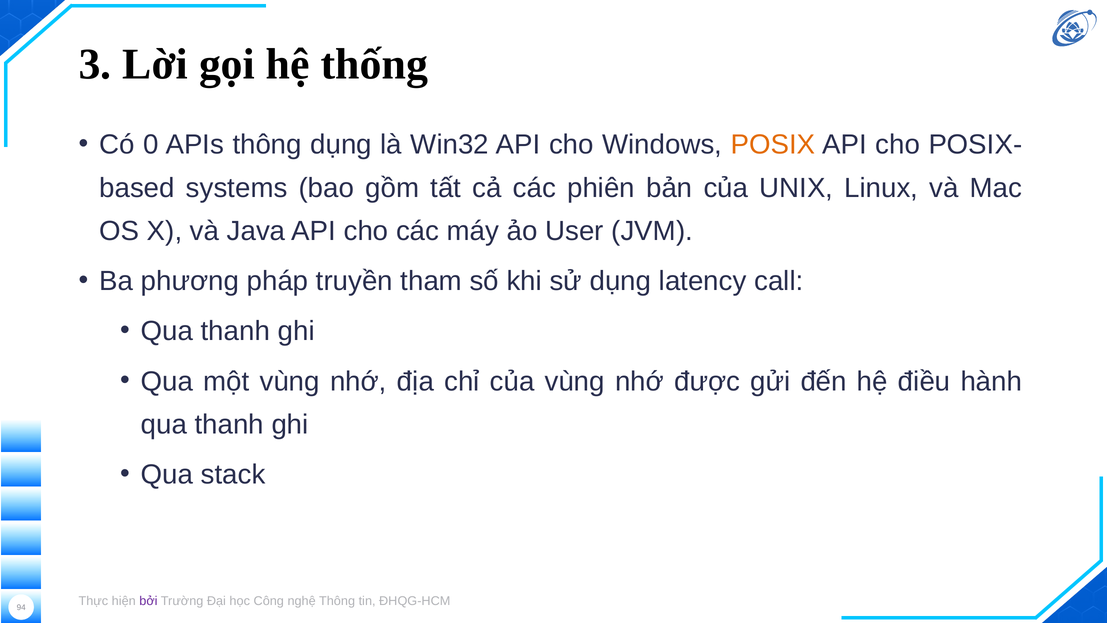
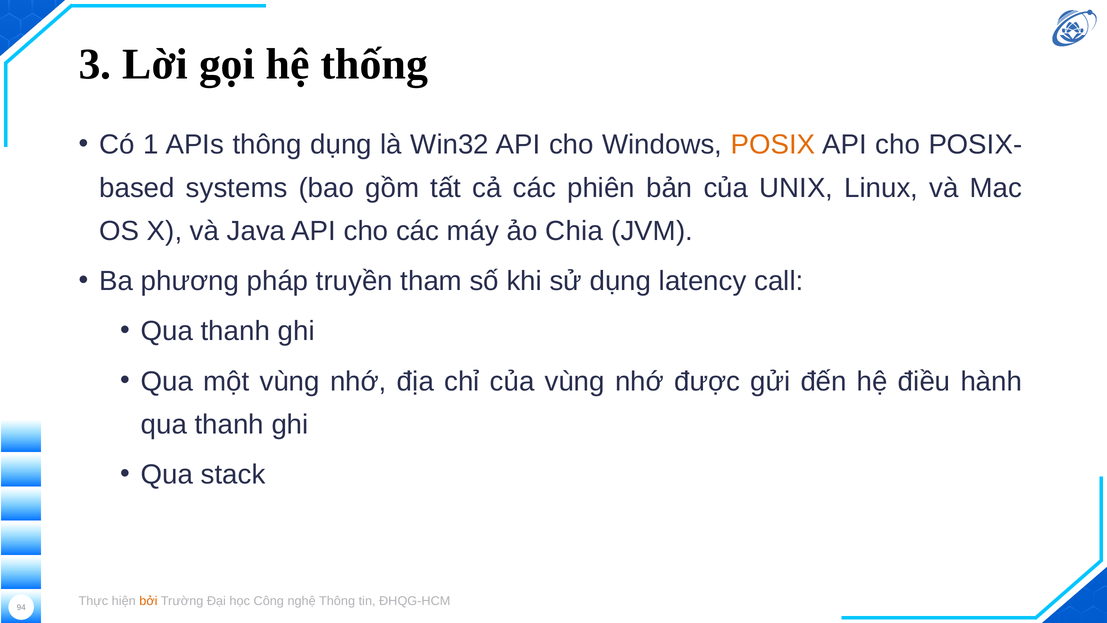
0: 0 -> 1 (151, 145)
User: User -> Chia (574, 231)
bởi colour: purple -> orange (148, 601)
